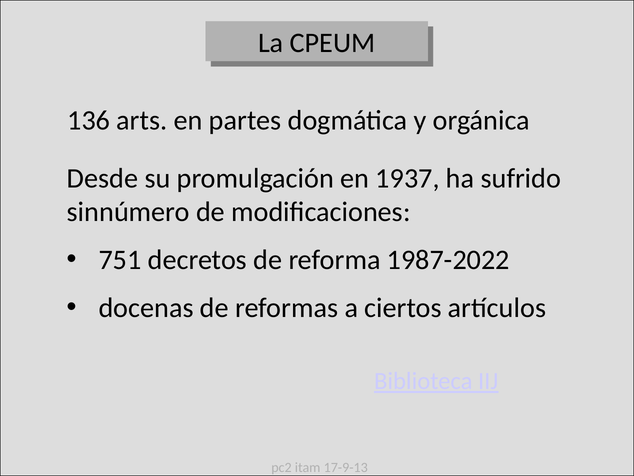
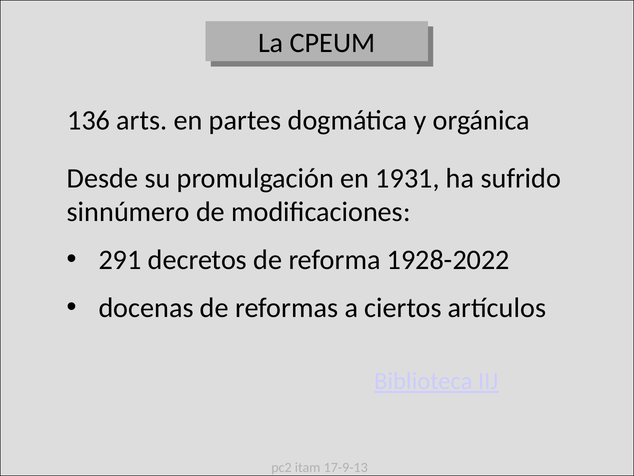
1937: 1937 -> 1931 (408, 178)
751: 751 -> 291 (120, 260)
1987-2022: 1987-2022 -> 1928-2022 (448, 260)
